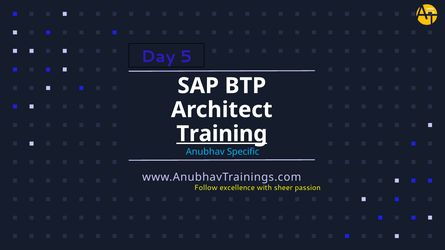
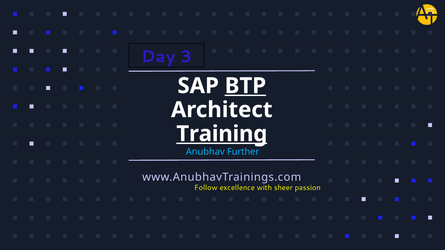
5: 5 -> 3 (186, 57)
BTP underline: none -> present (245, 86)
Specific: Specific -> Further (243, 152)
